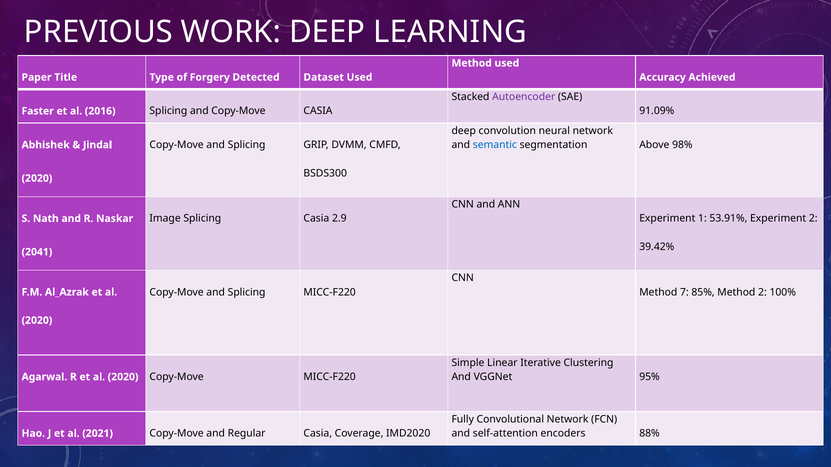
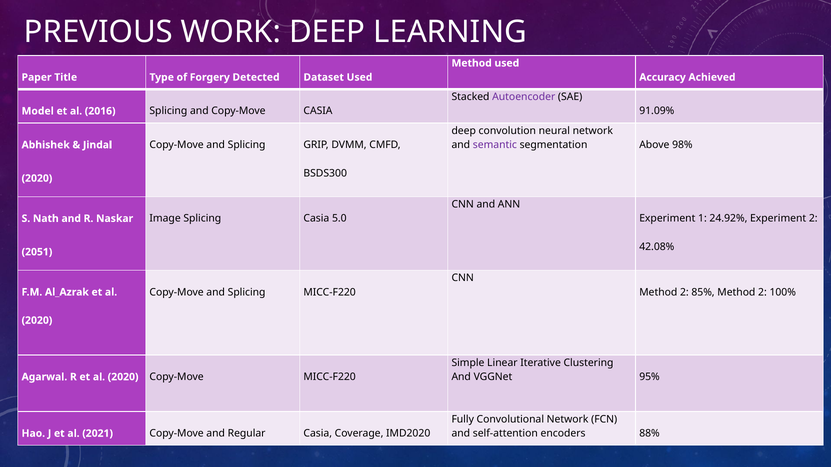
Faster: Faster -> Model (38, 111)
semantic colour: blue -> purple (495, 145)
2.9: 2.9 -> 5.0 (339, 219)
53.91%: 53.91% -> 24.92% (728, 219)
39.42%: 39.42% -> 42.08% (657, 247)
2041: 2041 -> 2051 (37, 252)
7: 7 -> 2 (684, 292)
